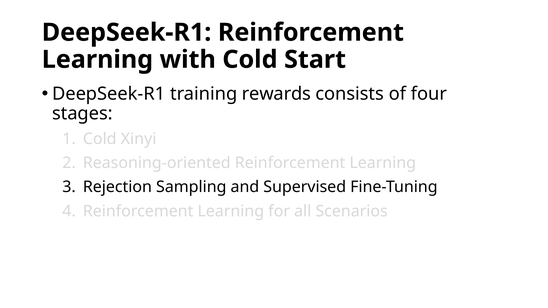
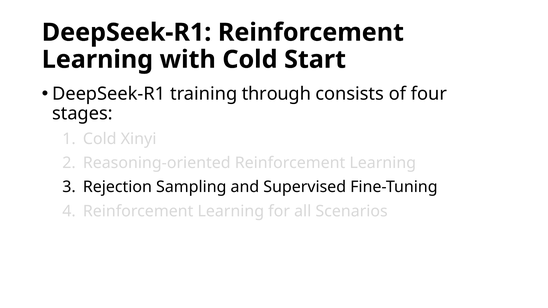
rewards: rewards -> through (276, 94)
